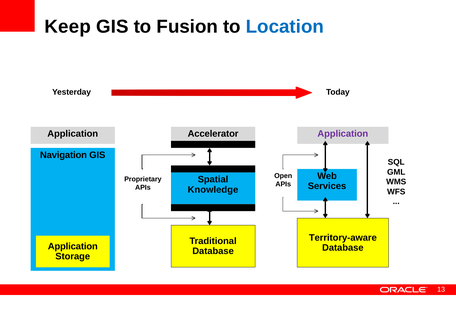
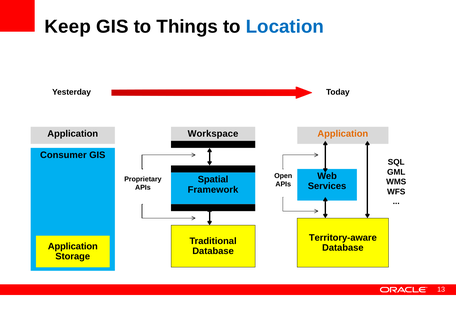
Fusion: Fusion -> Things (187, 27)
Accelerator: Accelerator -> Workspace (213, 134)
Application colour: purple -> orange (343, 134)
Navigation: Navigation -> Consumer (63, 155)
Knowledge: Knowledge -> Framework (213, 189)
